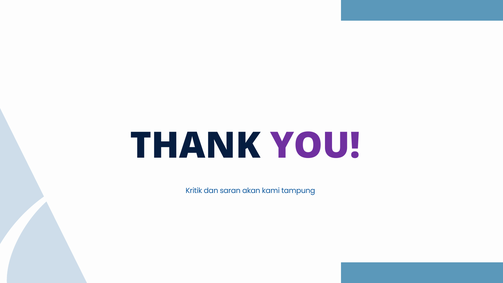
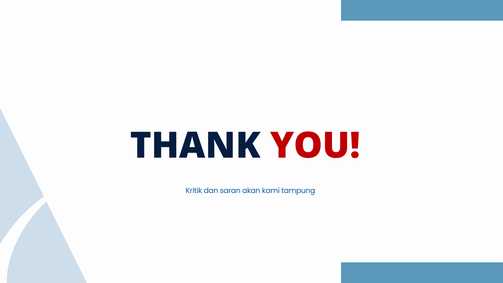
YOU colour: purple -> red (315, 146)
